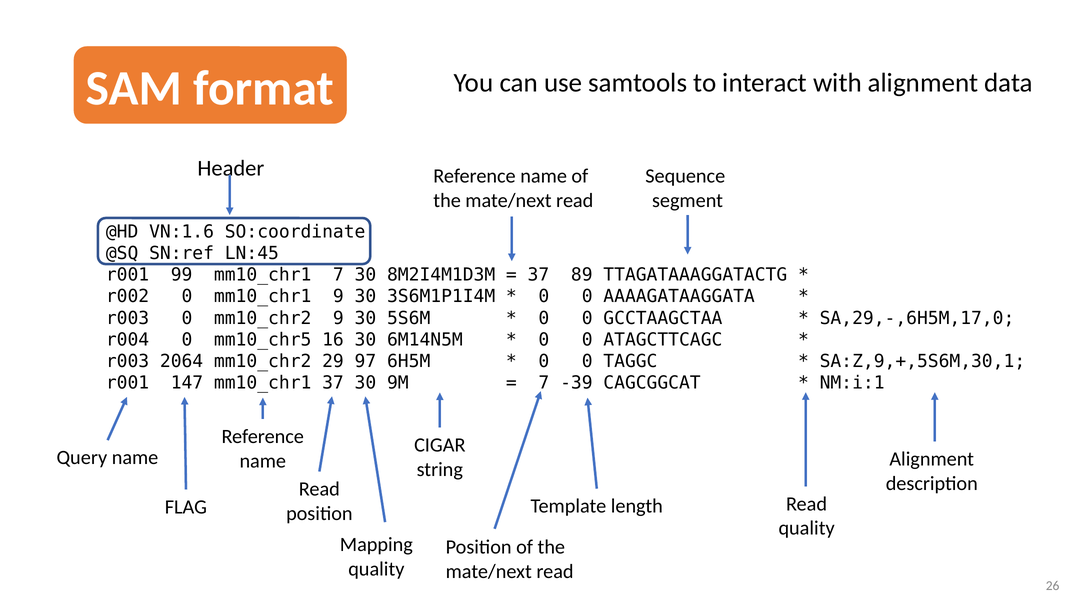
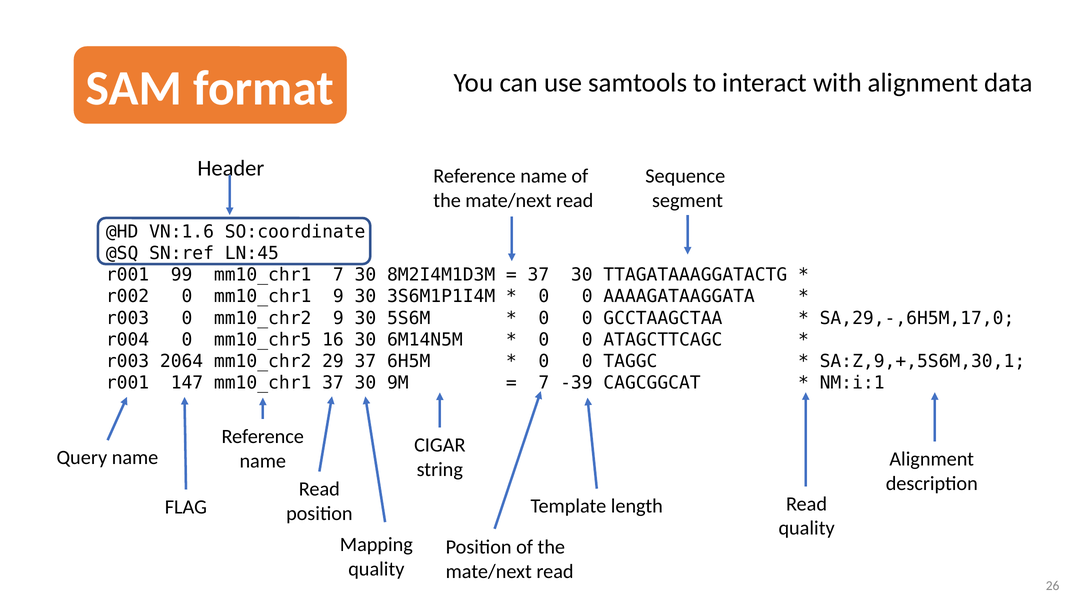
89: 89 -> 30 (582, 275)
29 97: 97 -> 37 (365, 361)
